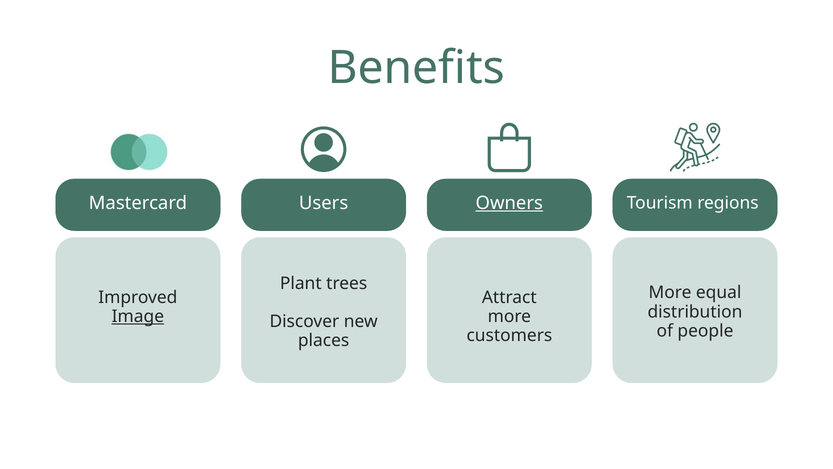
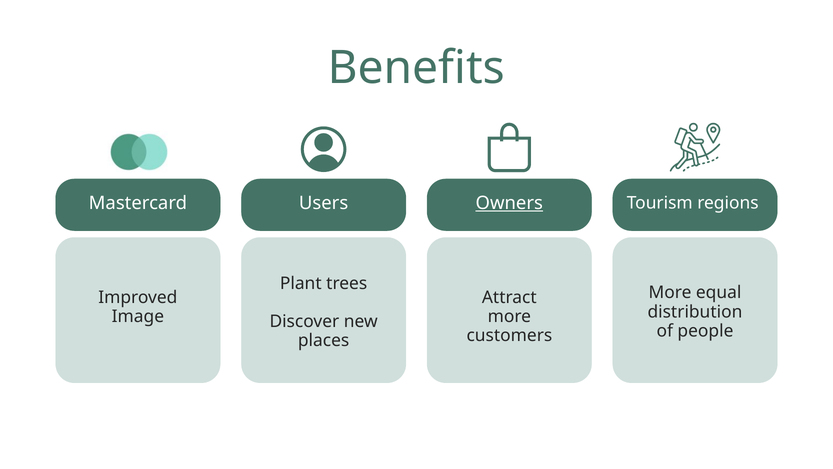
Image underline: present -> none (138, 316)
